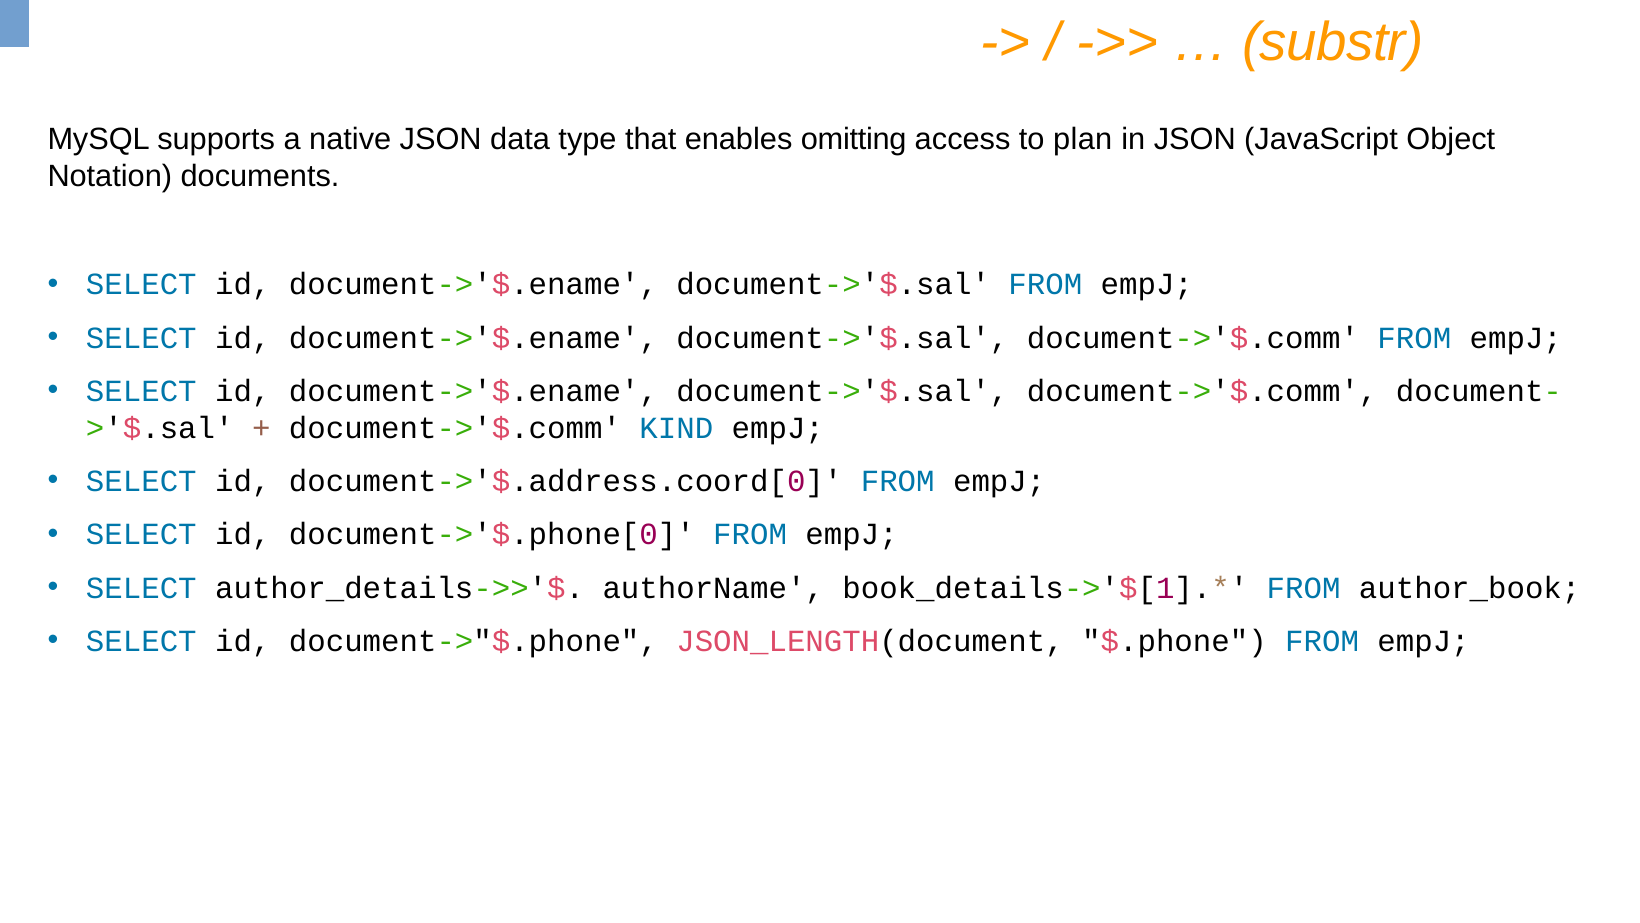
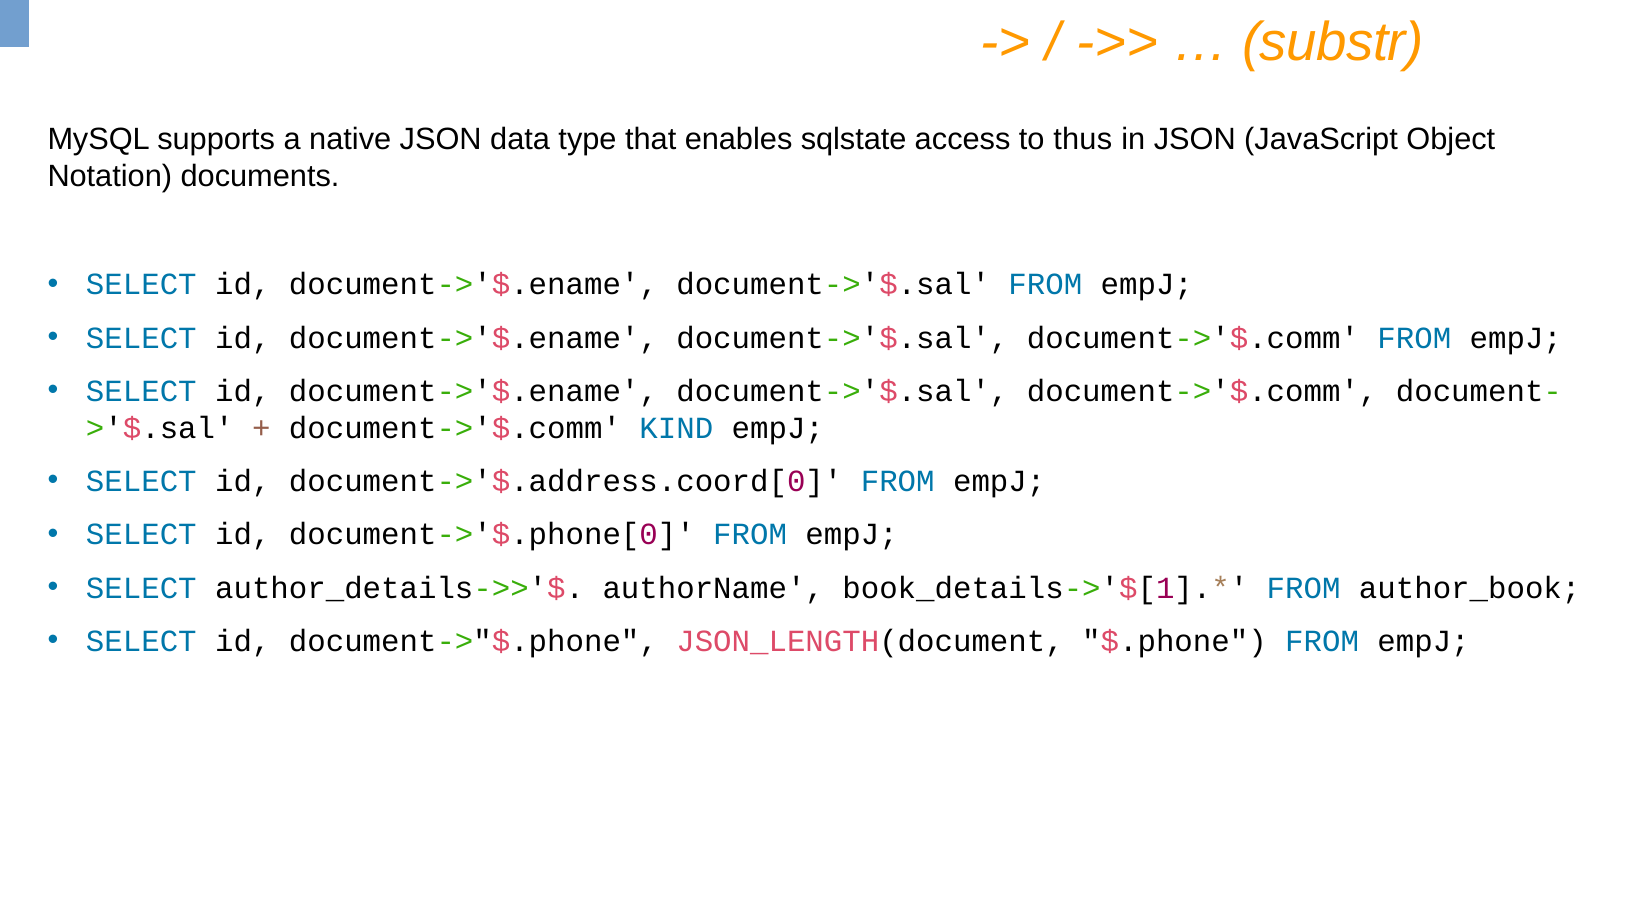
omitting: omitting -> sqlstate (854, 139)
plan: plan -> thus (1083, 139)
